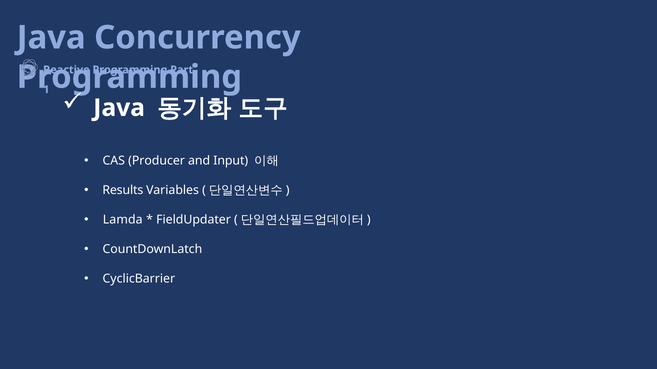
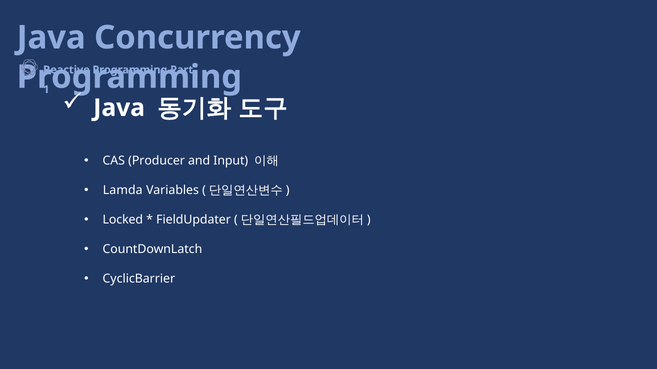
Results: Results -> Lamda (123, 191)
Lamda: Lamda -> Locked (123, 220)
